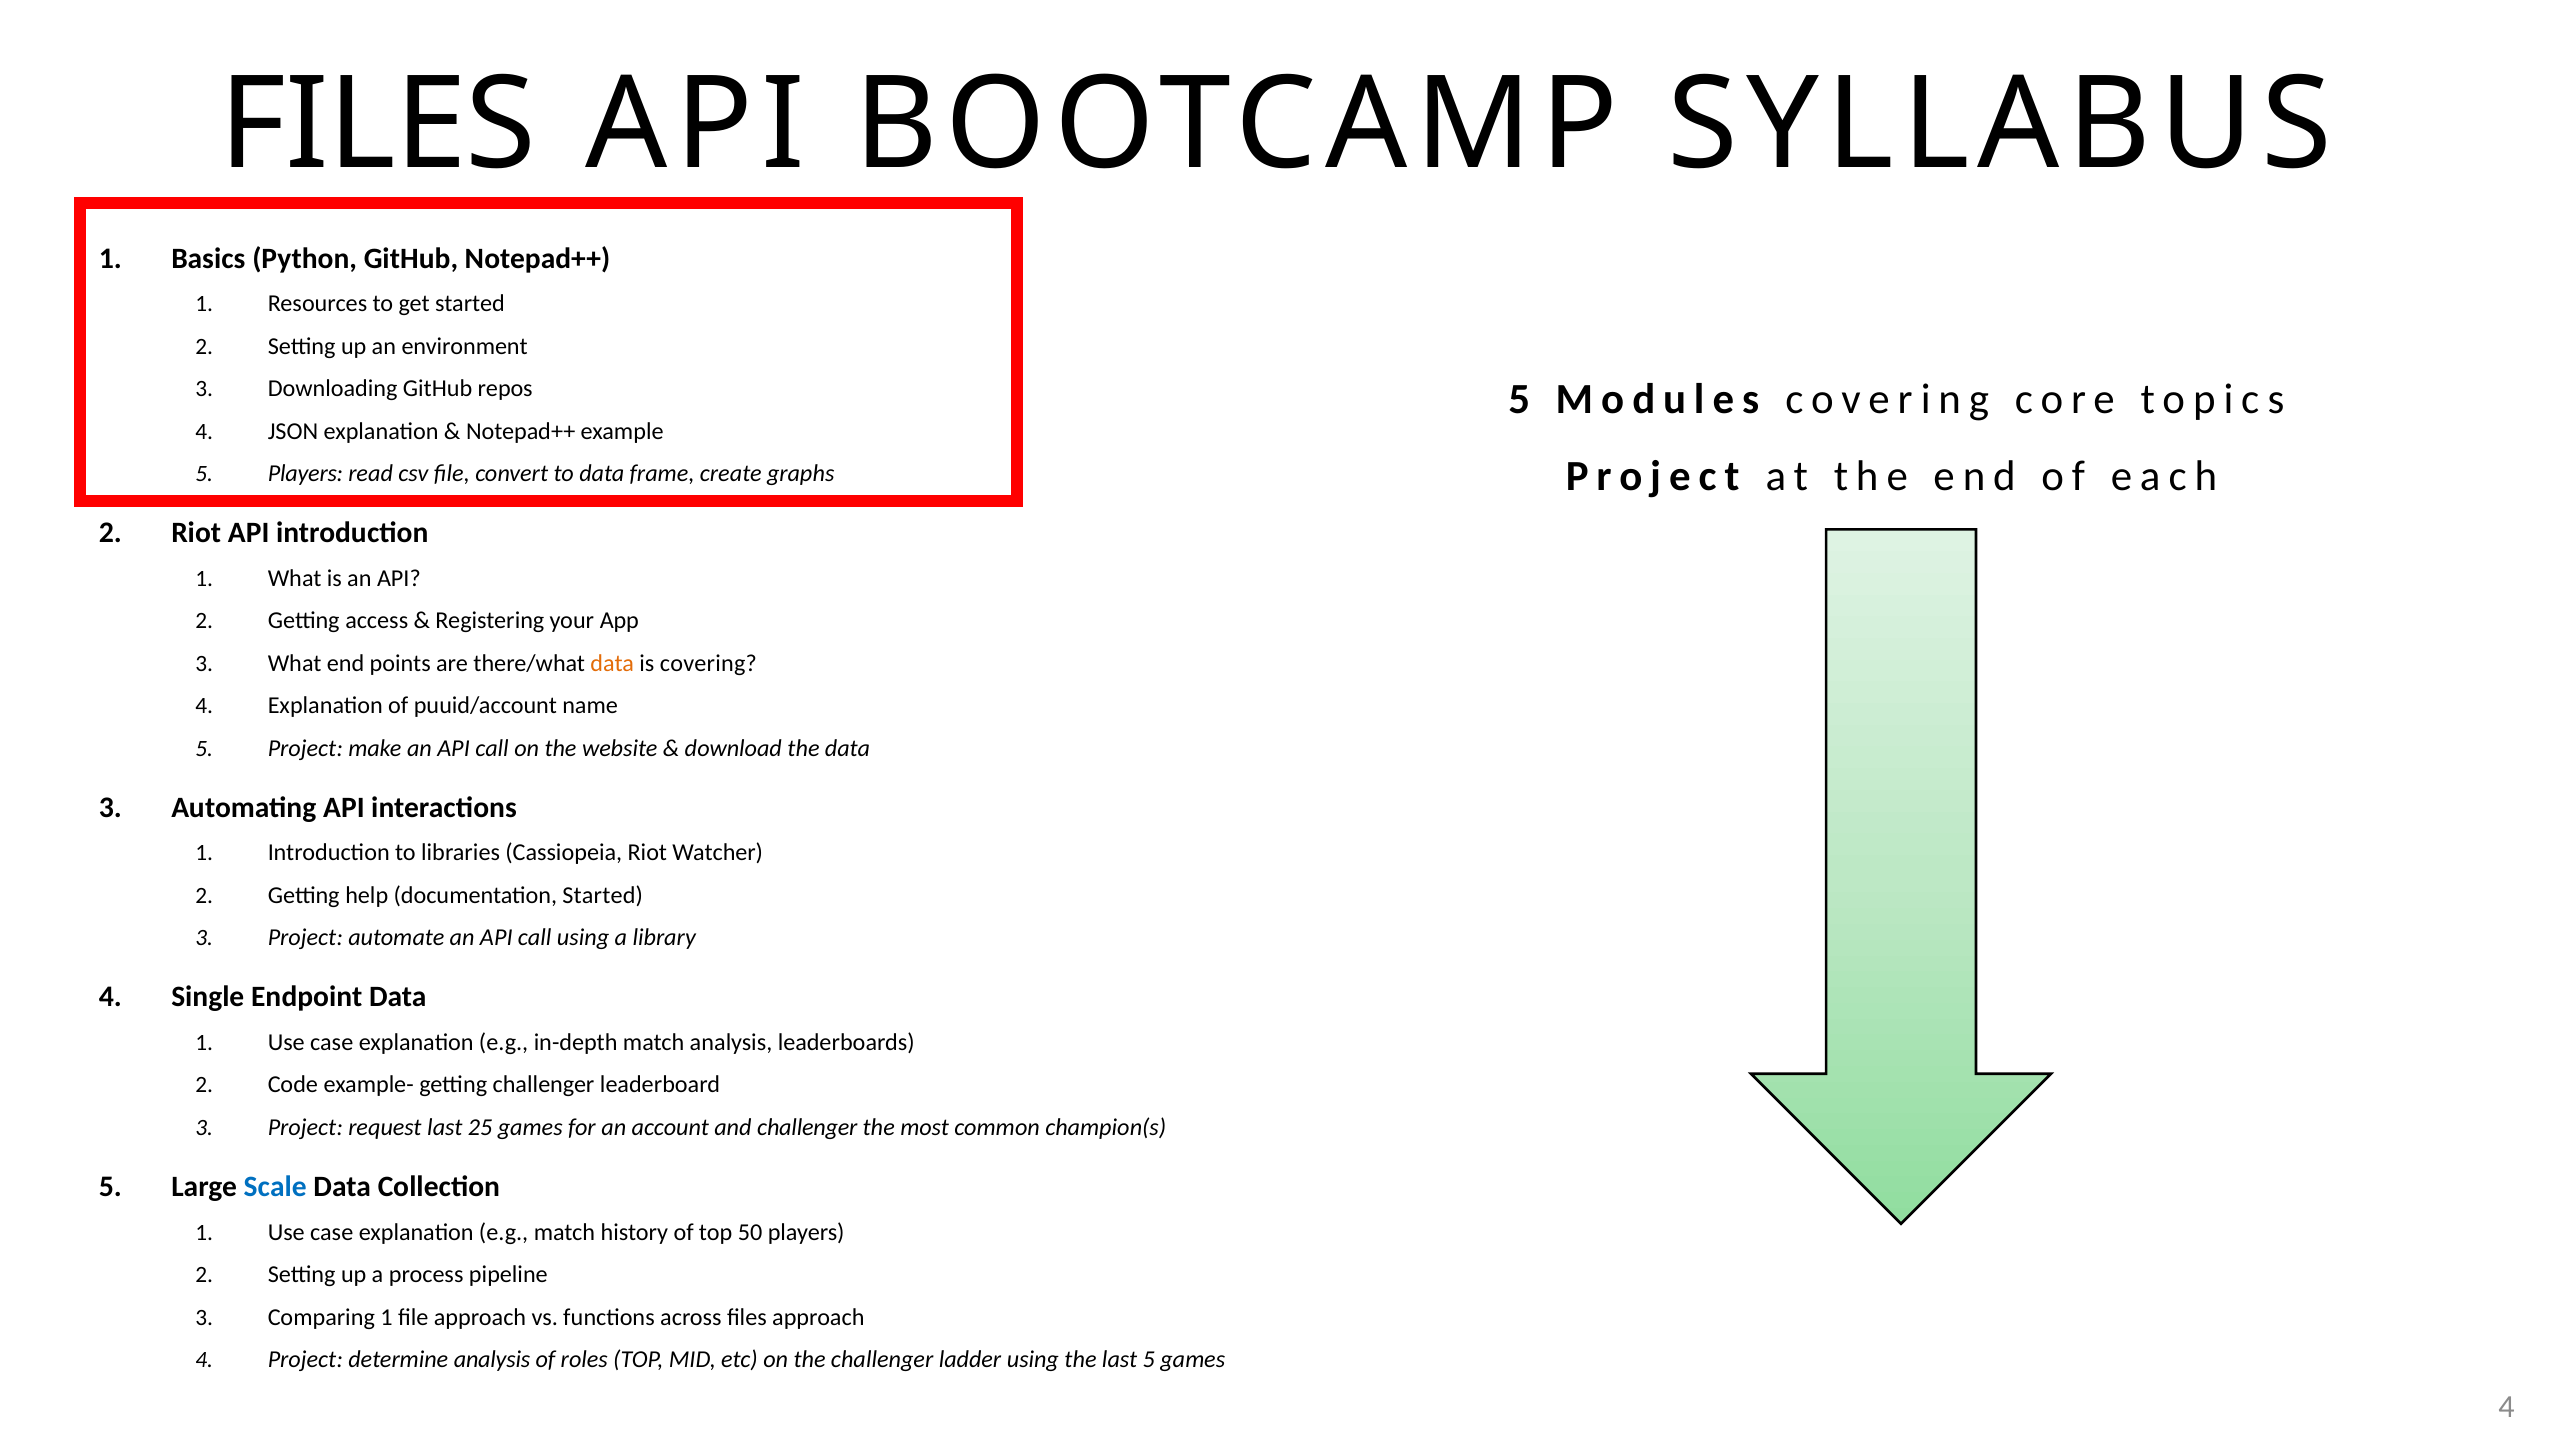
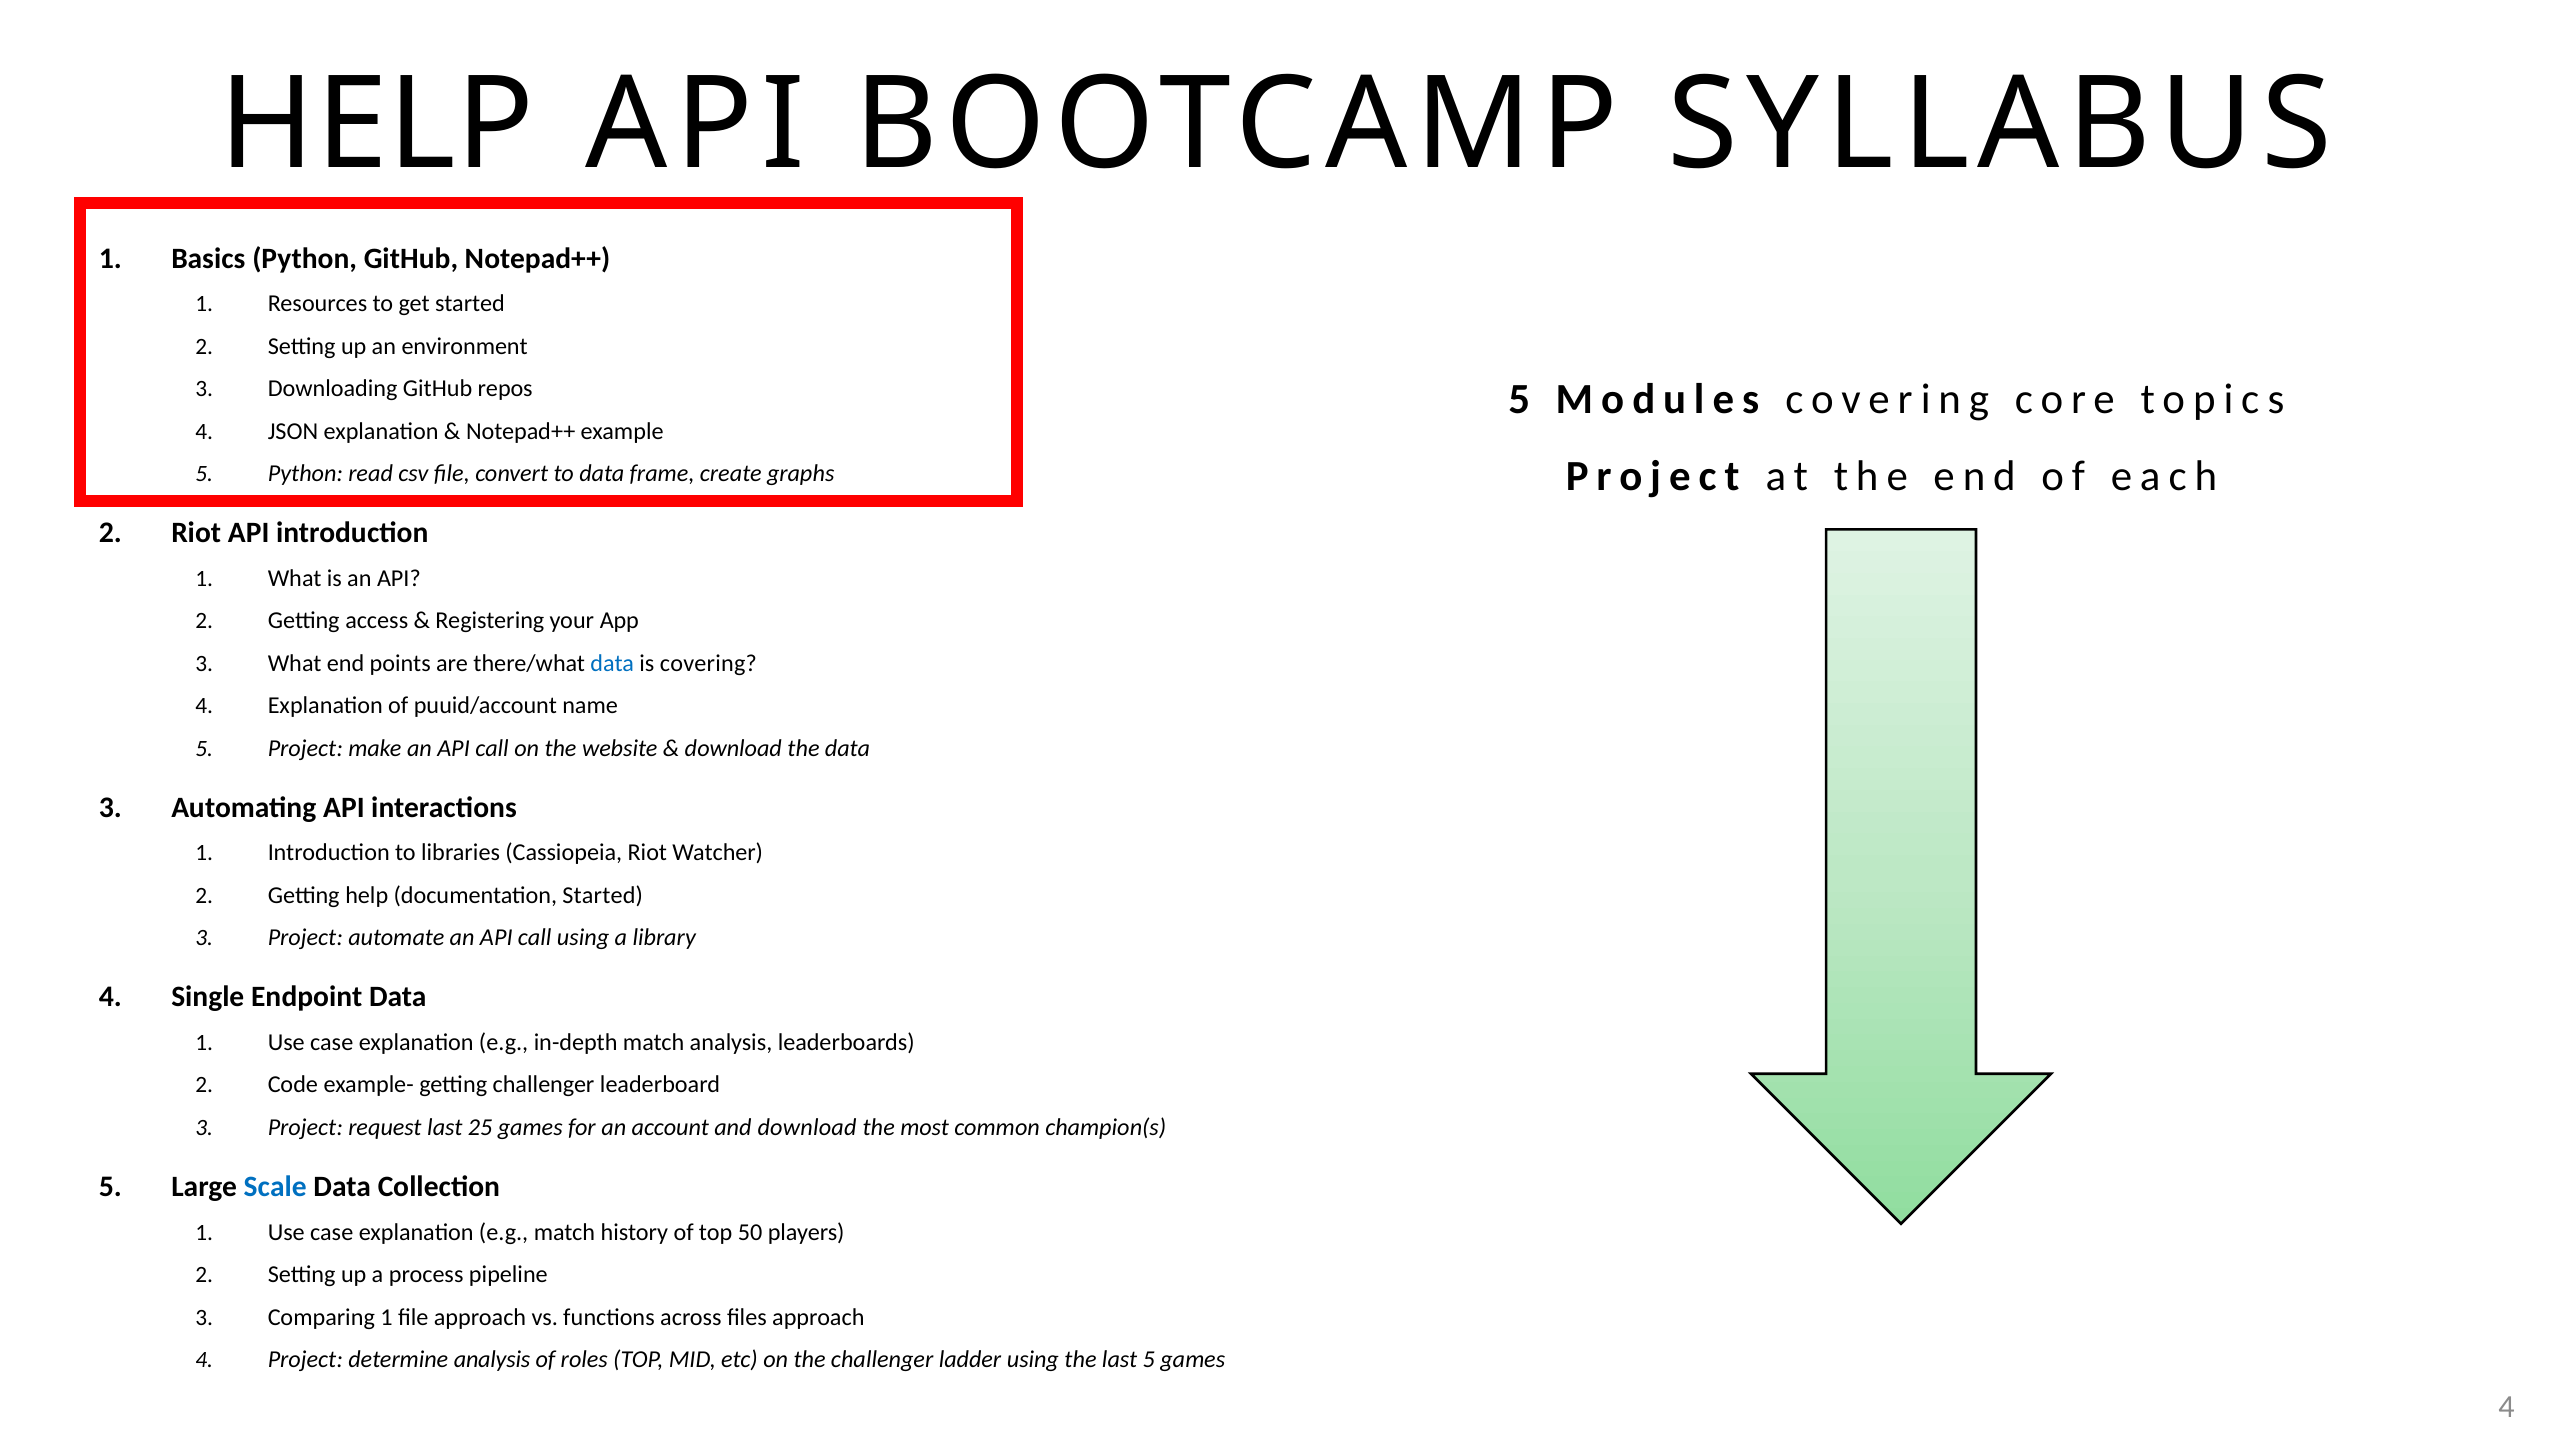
FILES: FILES -> HELP (377, 125)
5 Players: Players -> Python (305, 474)
data colour: orange -> blue (612, 663)
and challenger: challenger -> download (807, 1127)
